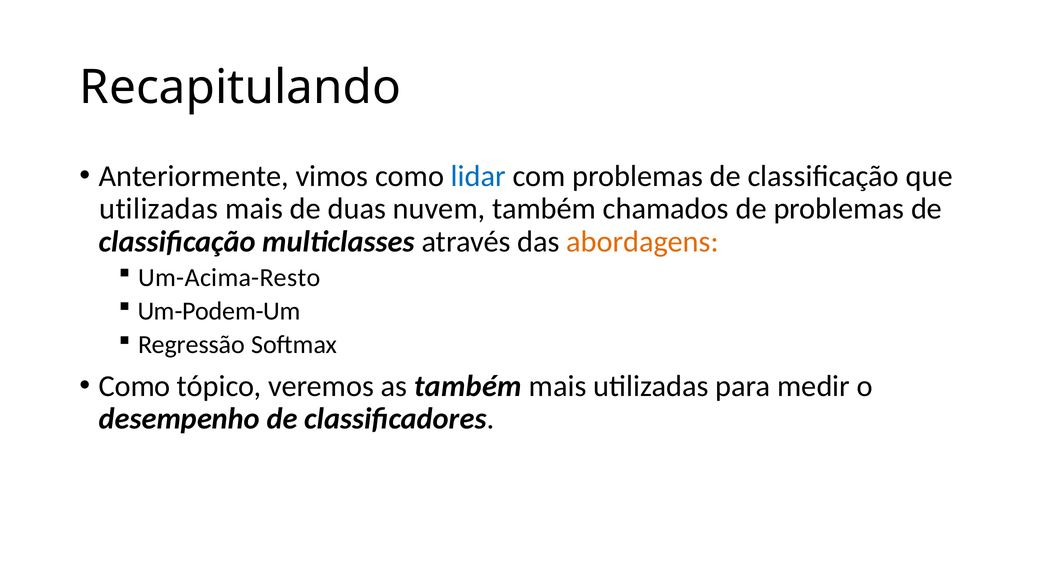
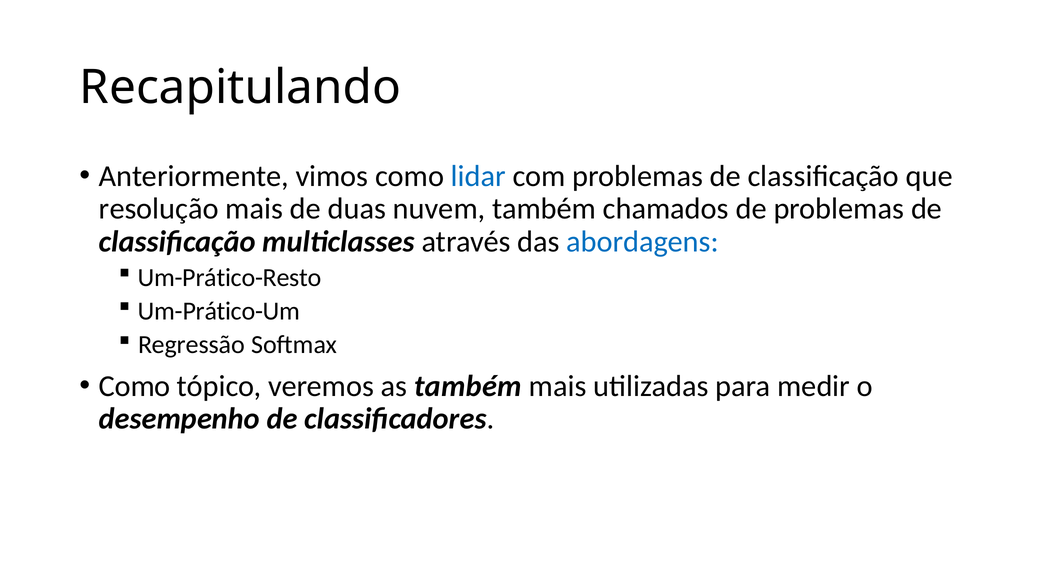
utilizadas: utilizadas -> resolução (159, 209)
abordagens colour: orange -> blue (643, 242)
Um-Acima-Resto: Um-Acima-Resto -> Um-Prático-Resto (230, 278)
Um-Podem-Um: Um-Podem-Um -> Um-Prático-Um (219, 311)
